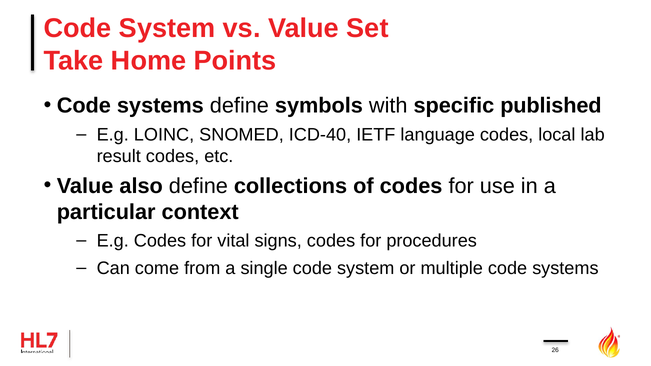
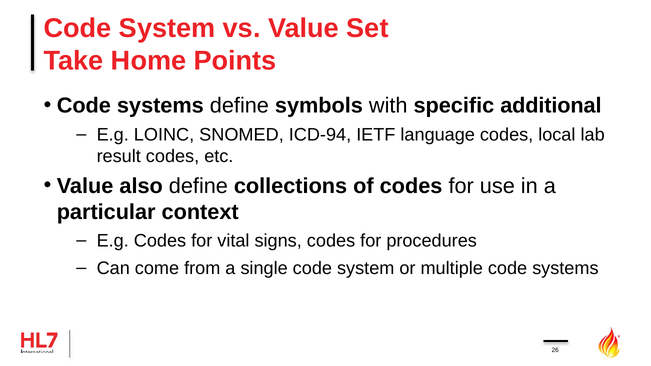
published: published -> additional (551, 106)
ICD-40: ICD-40 -> ICD-94 (320, 135)
